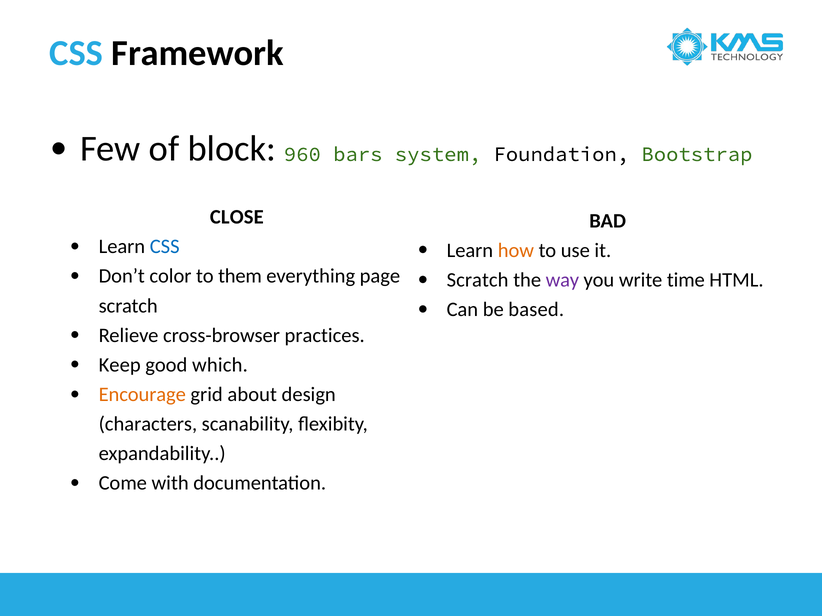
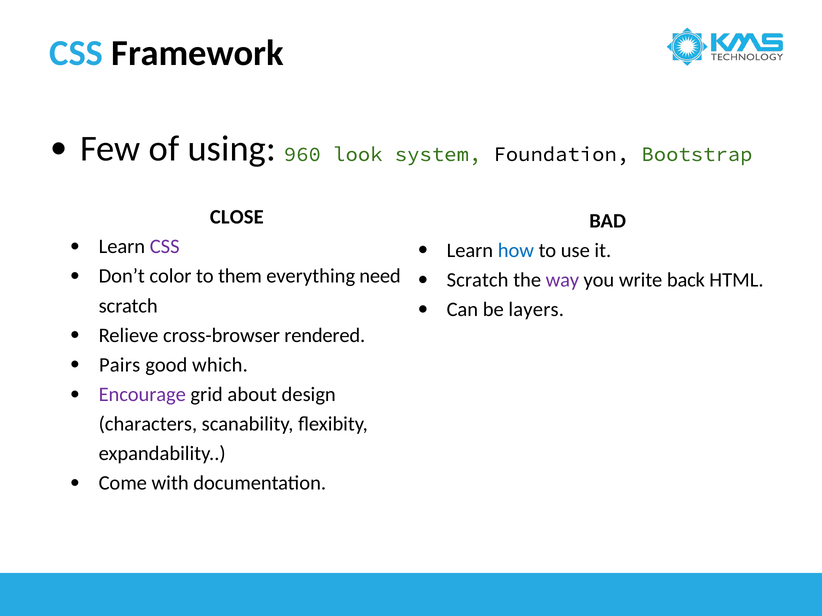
block: block -> using (232, 149)
bars: bars -> look (358, 154)
CSS colour: blue -> purple (165, 247)
how colour: orange -> blue (516, 251)
page: page -> need (380, 276)
time: time -> back (686, 280)
based: based -> layers (536, 310)
practices: practices -> rendered (325, 336)
Keep: Keep -> Pairs (120, 365)
Encourage colour: orange -> purple (142, 395)
